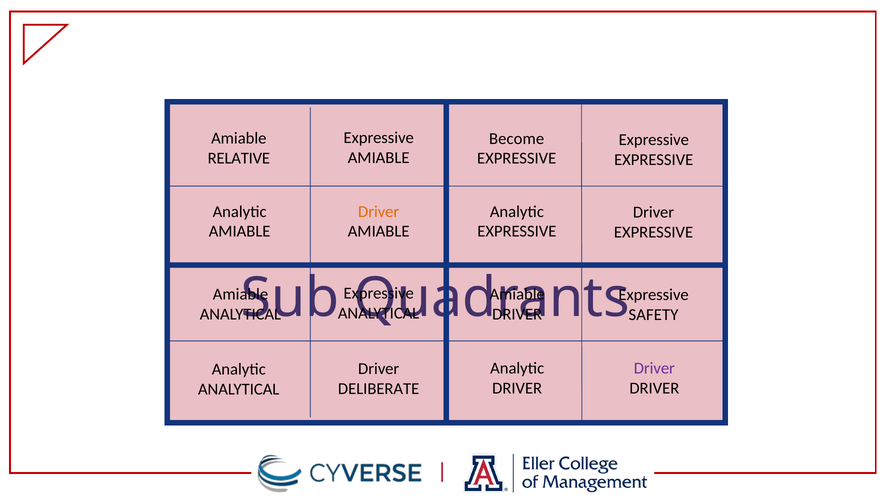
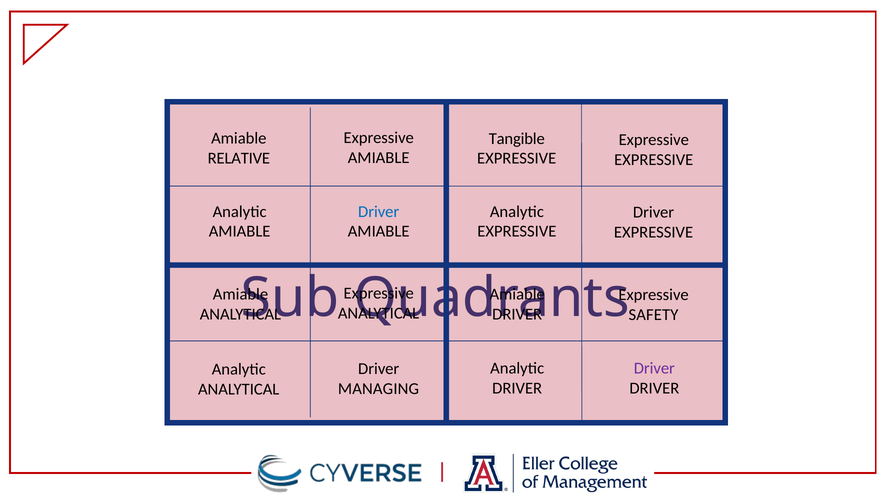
Become: Become -> Tangible (517, 139)
Driver colour: orange -> blue (379, 212)
DELIBERATE: DELIBERATE -> MANAGING (379, 389)
